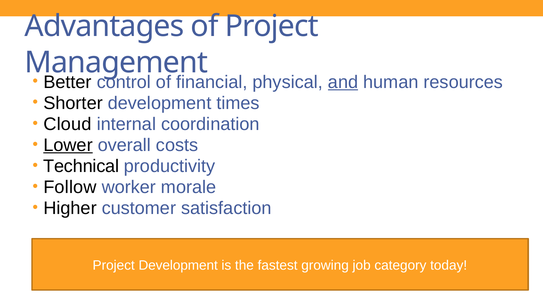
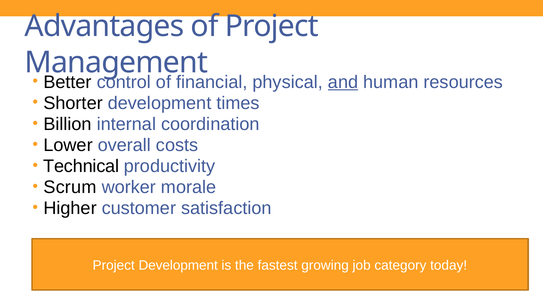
Cloud: Cloud -> Billion (68, 124)
Lower underline: present -> none (68, 145)
Follow: Follow -> Scrum (70, 187)
